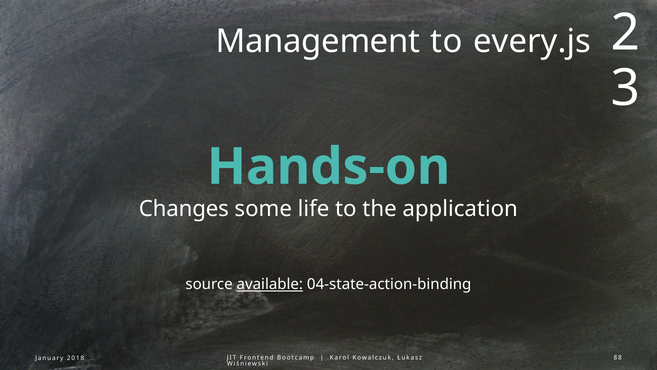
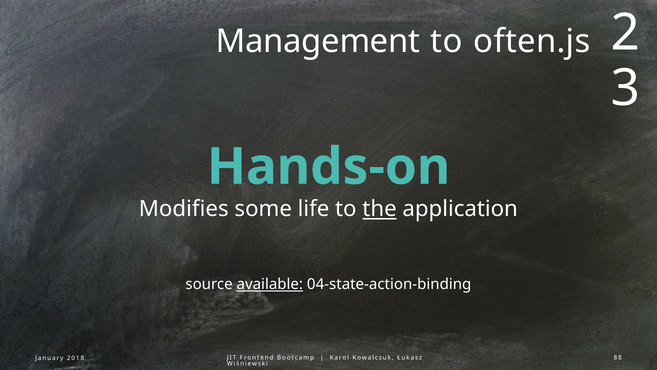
every.js: every.js -> often.js (532, 41)
Changes: Changes -> Modifies (184, 209)
the underline: none -> present (380, 209)
